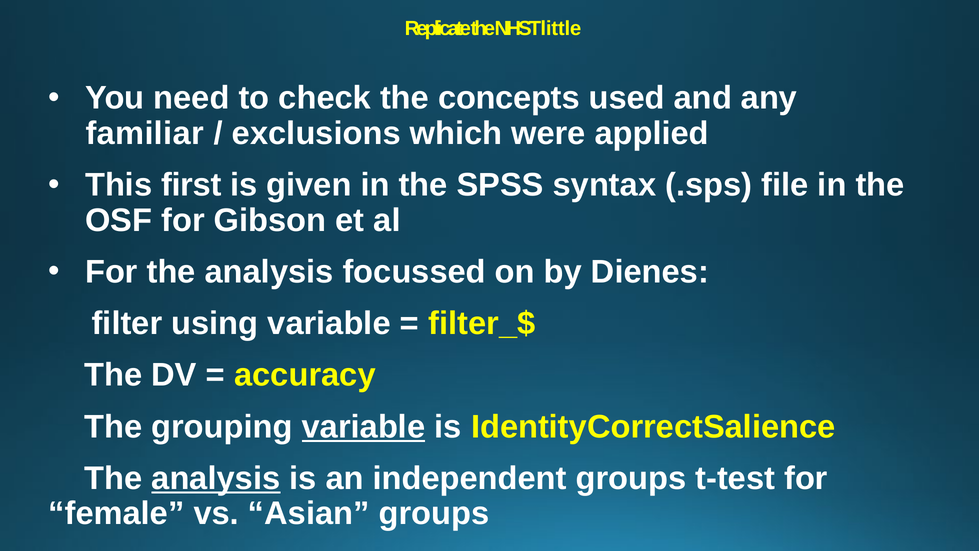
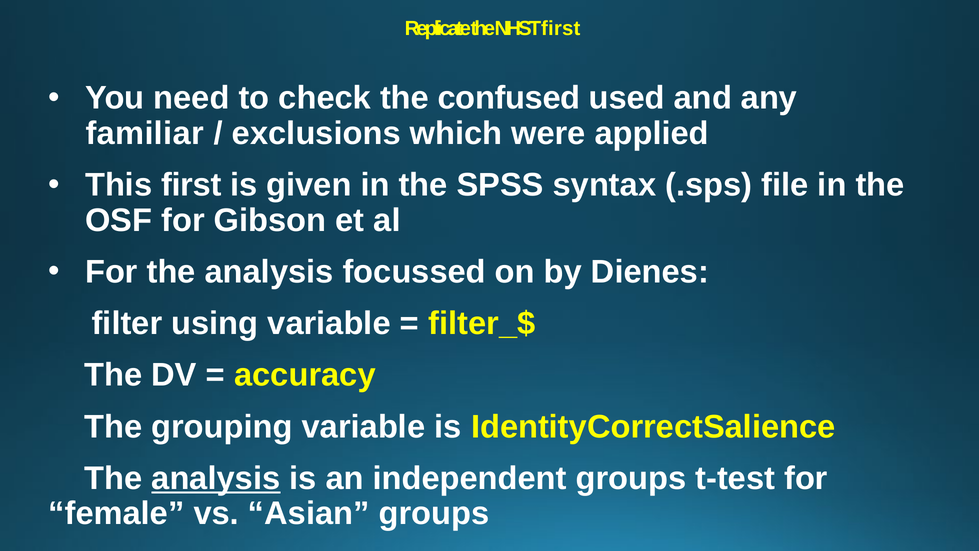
NHST little: little -> first (561, 29)
concepts: concepts -> confused (509, 98)
variable underline: present -> none (363, 427)
